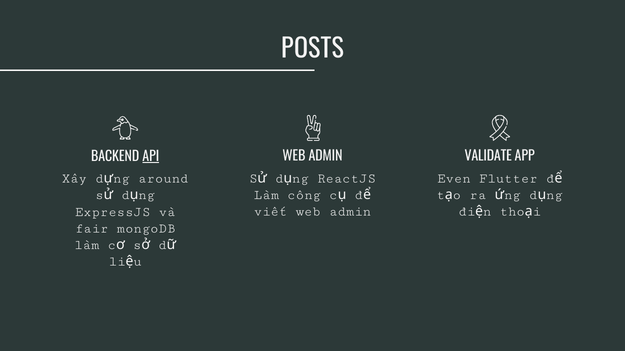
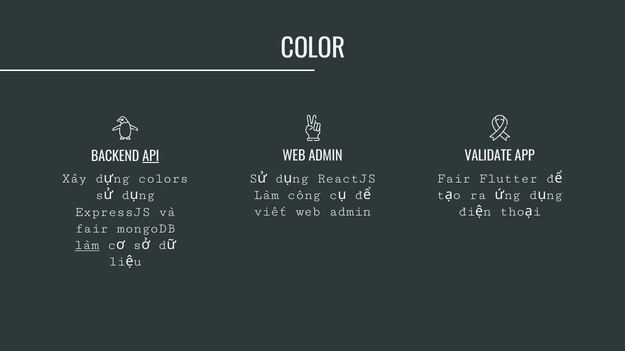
POSTS: POSTS -> COLOR (313, 49)
Even: Even -> Fair (454, 178)
around: around -> colors (163, 178)
làm underline: none -> present (87, 245)
